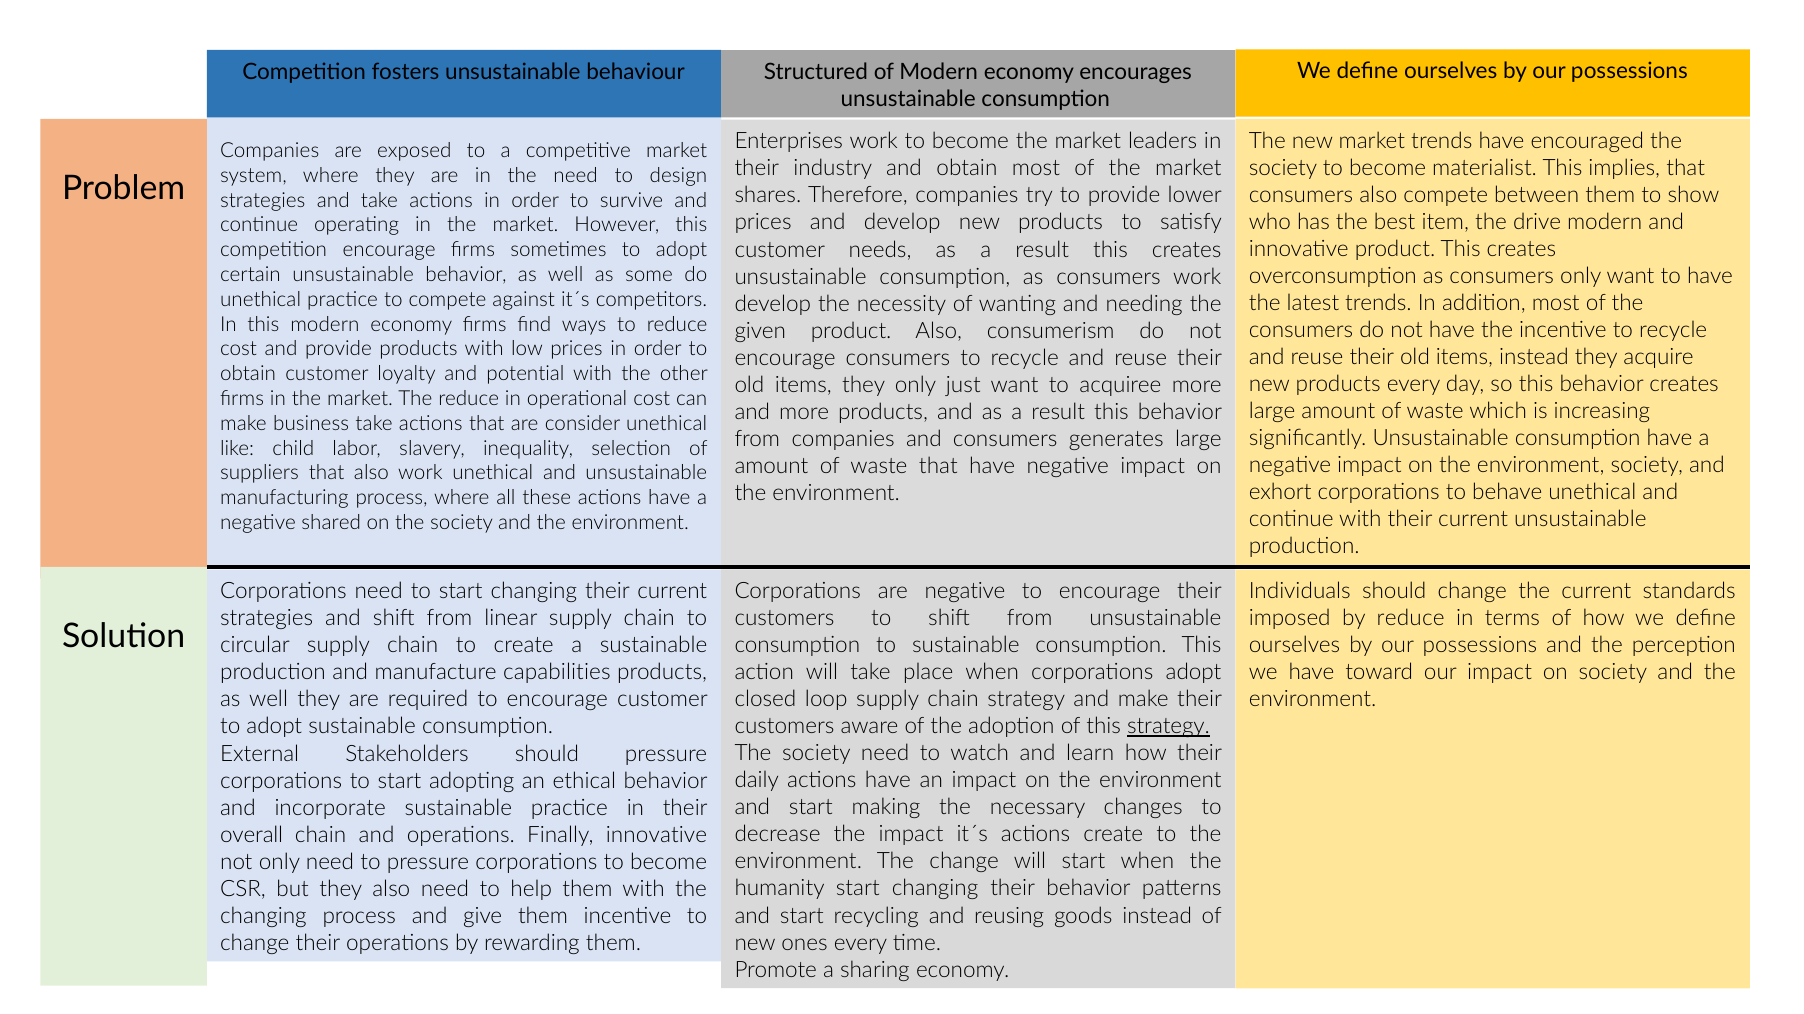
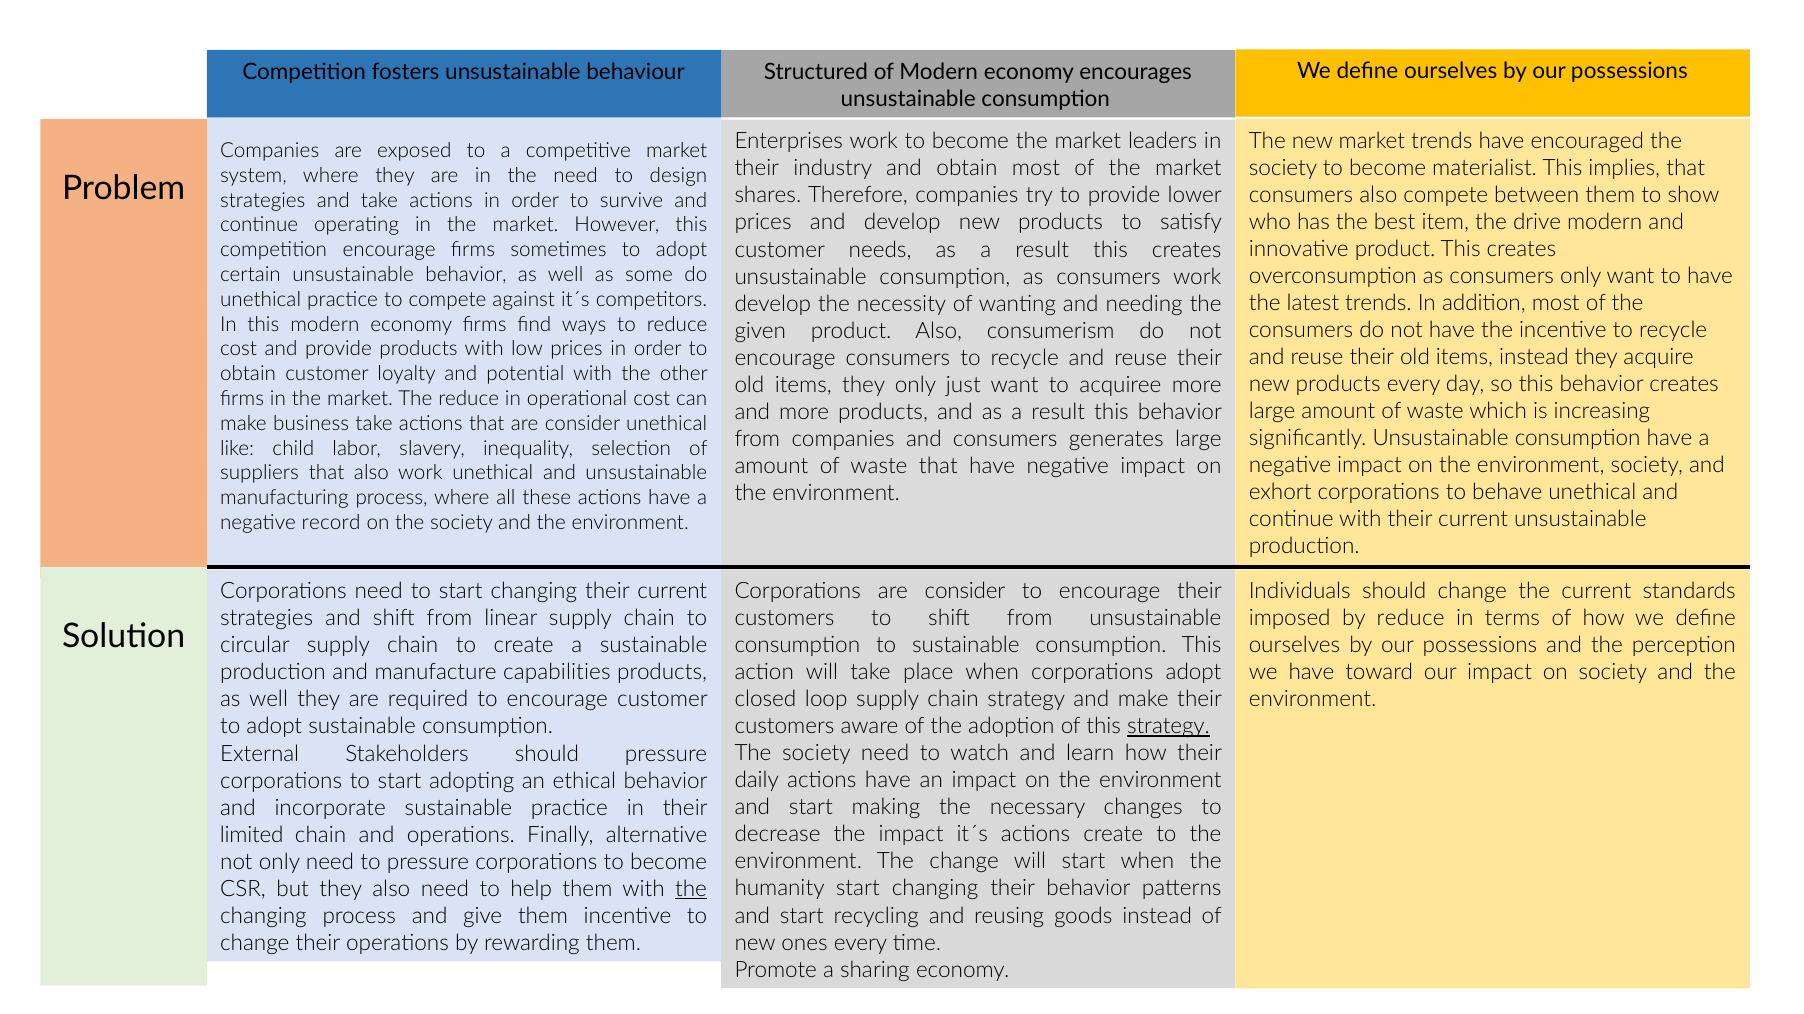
shared: shared -> record (331, 523)
Corporations are negative: negative -> consider (965, 592)
overall: overall -> limited (252, 835)
Finally innovative: innovative -> alternative (657, 835)
the underline: none -> present (691, 889)
